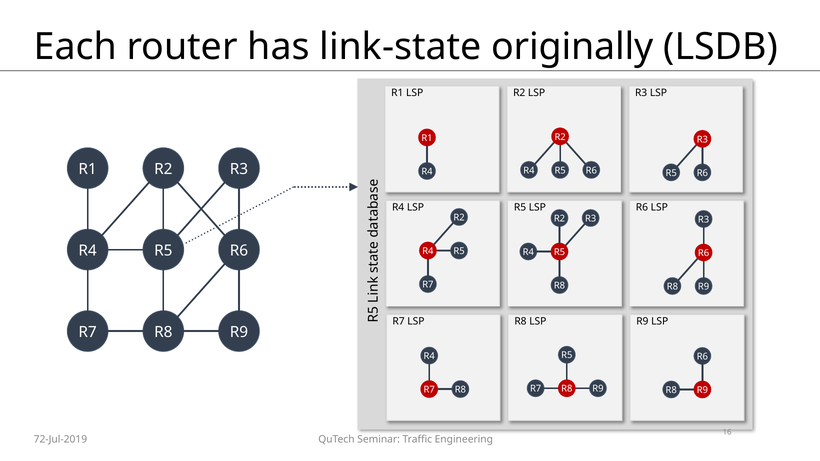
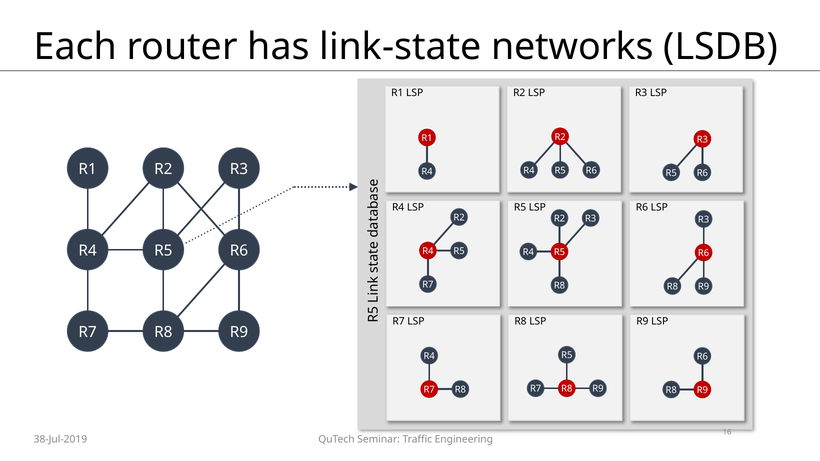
originally: originally -> networks (573, 47)
72-Jul-2019: 72-Jul-2019 -> 38-Jul-2019 (60, 440)
